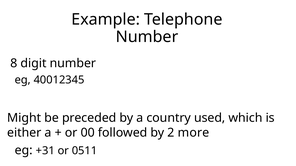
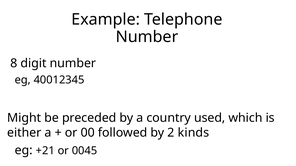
more: more -> kinds (193, 133)
+31: +31 -> +21 (45, 151)
0511: 0511 -> 0045 (85, 151)
